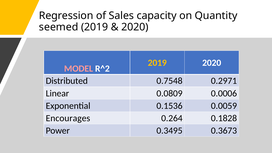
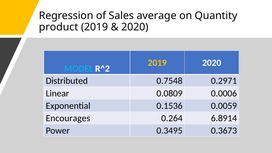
capacity: capacity -> average (157, 16)
seemed: seemed -> product (59, 27)
MODEL colour: pink -> light blue (79, 69)
0.1828: 0.1828 -> 6.8914 (224, 118)
